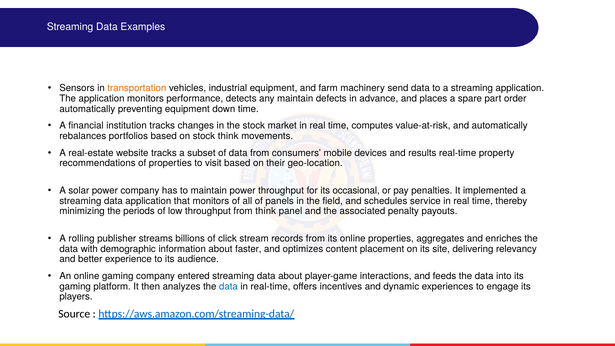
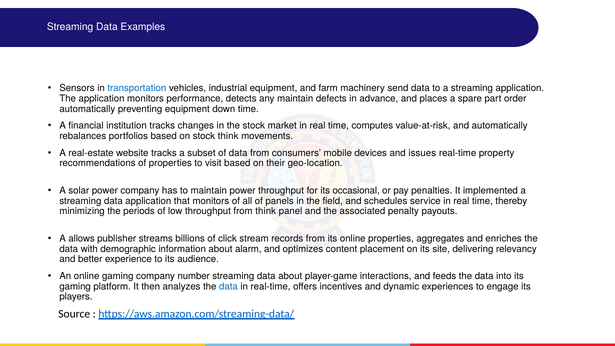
transportation colour: orange -> blue (137, 88)
results: results -> issues (422, 153)
rolling: rolling -> allows (82, 238)
faster: faster -> alarm (248, 249)
entered: entered -> number (194, 276)
